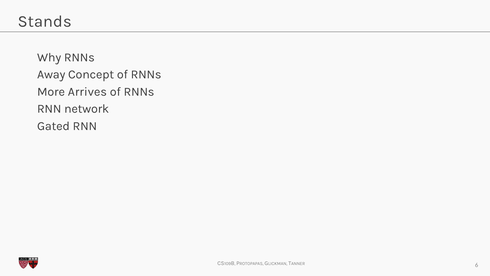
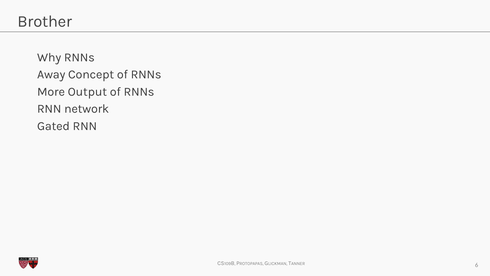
Stands: Stands -> Brother (45, 21)
Arrives: Arrives -> Output (87, 92)
